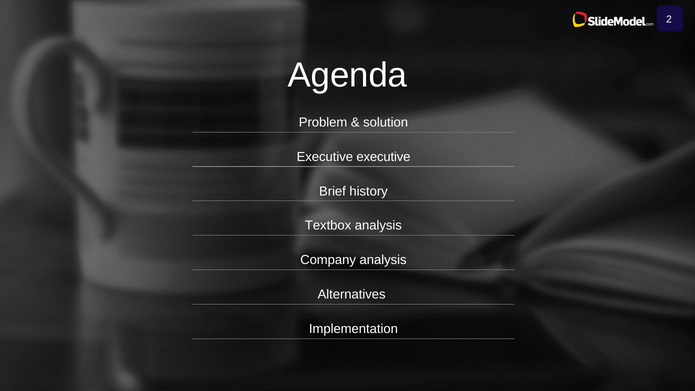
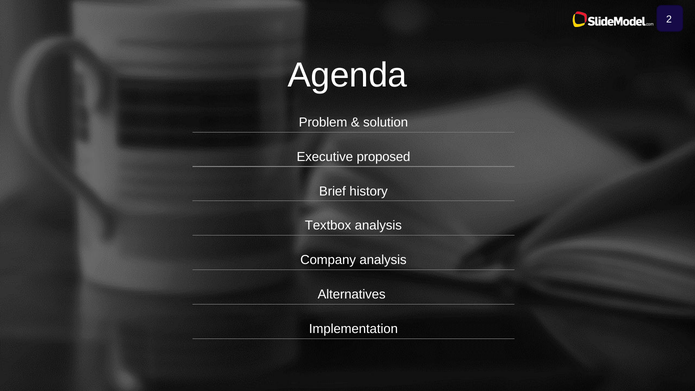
Executive executive: executive -> proposed (383, 157)
